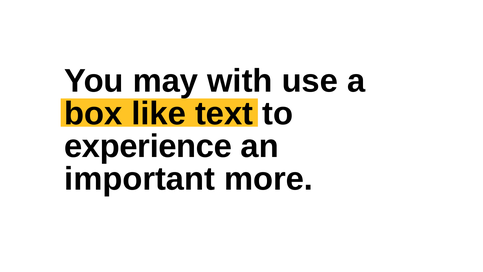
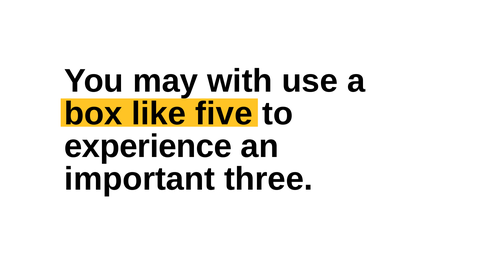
text: text -> five (224, 114)
more: more -> three (268, 179)
